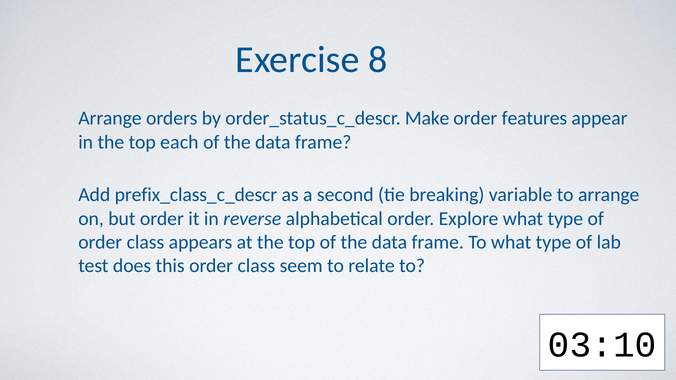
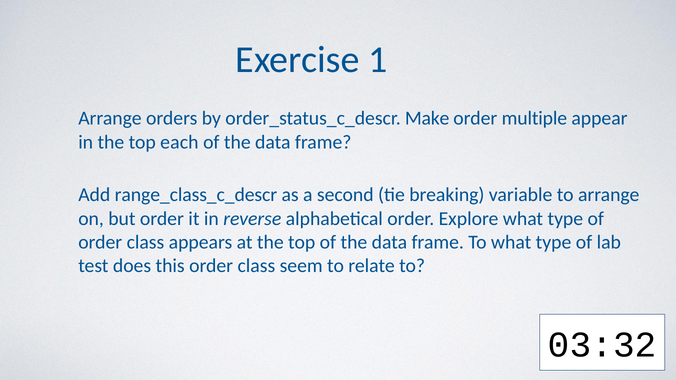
8: 8 -> 1 (378, 60)
features: features -> multiple (534, 118)
prefix_class_c_descr: prefix_class_c_descr -> range_class_c_descr (196, 195)
03:10: 03:10 -> 03:32 (602, 345)
